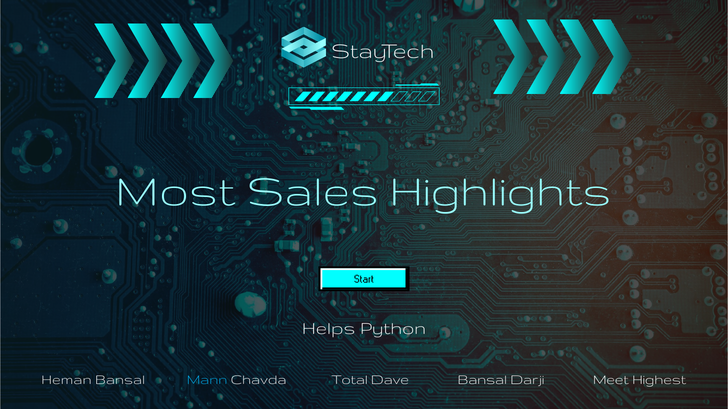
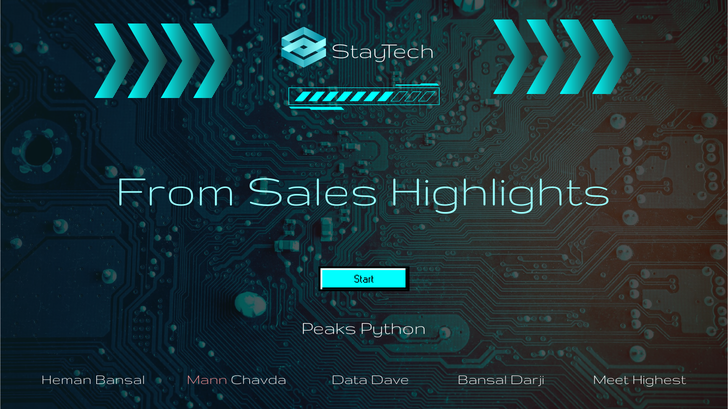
Most: Most -> From (176, 190)
Helps: Helps -> Peaks (329, 328)
Mann colour: light blue -> pink (207, 379)
Total: Total -> Data (350, 379)
